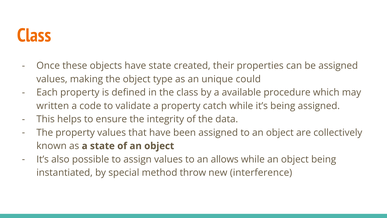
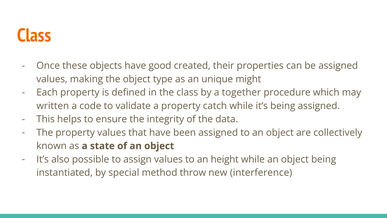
have state: state -> good (160, 66)
could: could -> might (248, 79)
available: available -> together (241, 92)
allows: allows -> height (225, 159)
